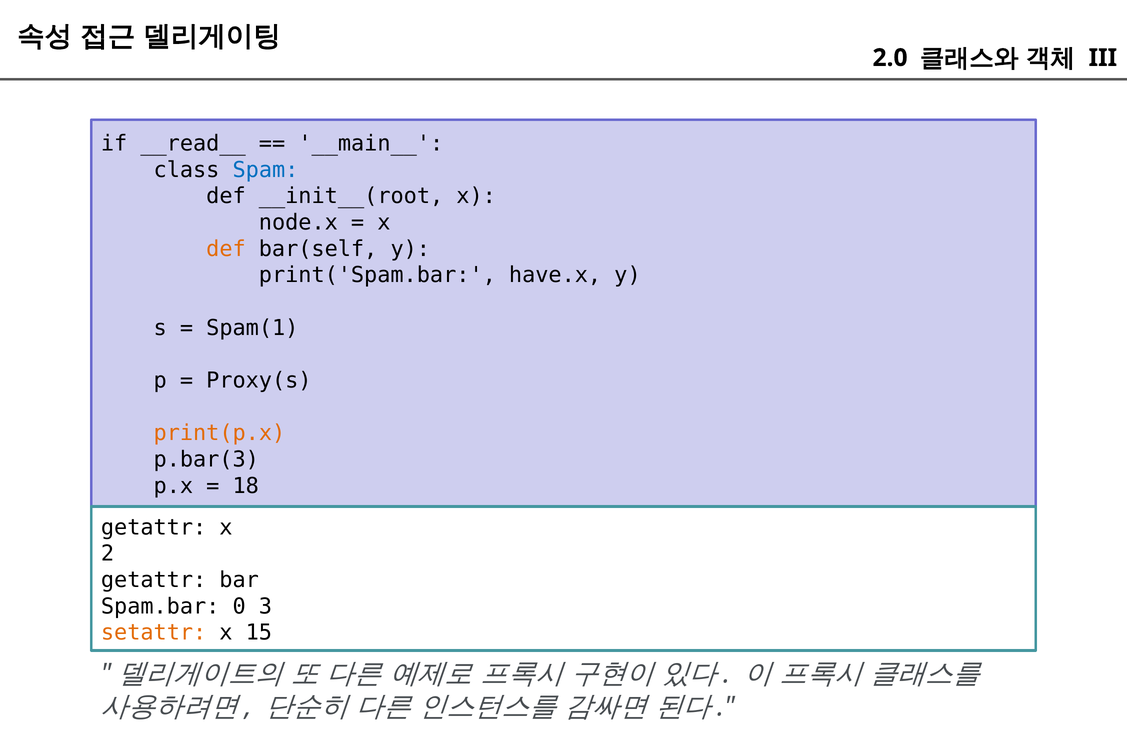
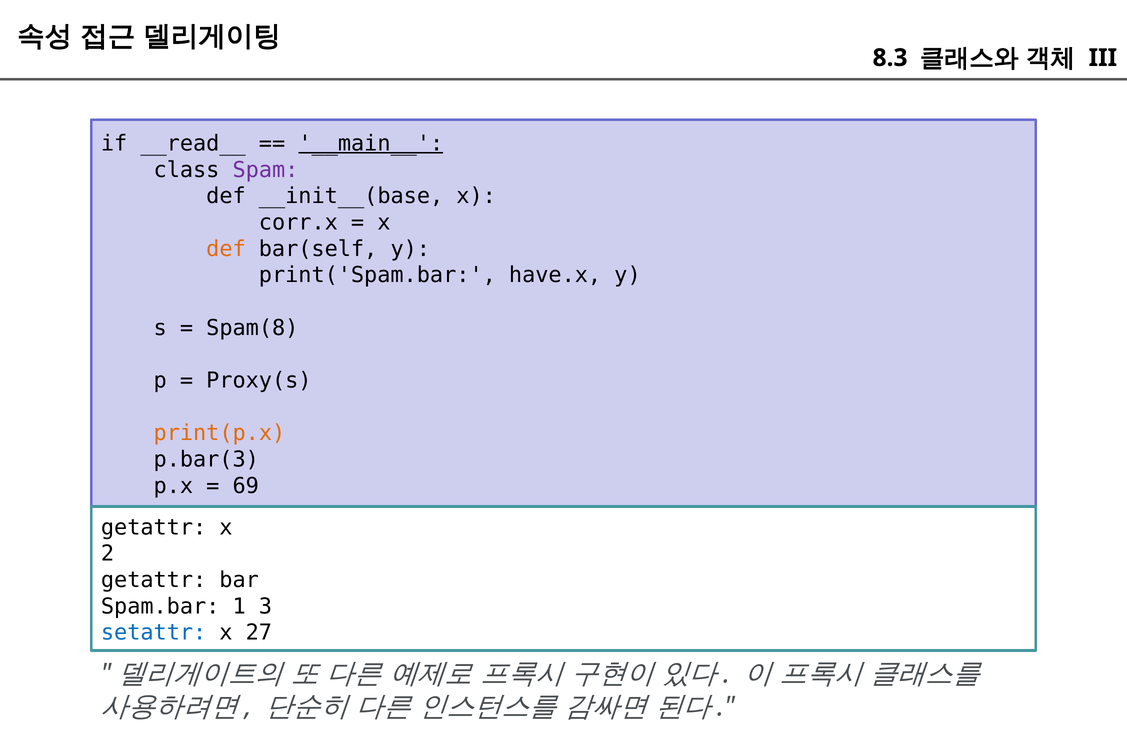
2.0: 2.0 -> 8.3 (890, 58)
__main__ underline: none -> present (371, 143)
Spam colour: blue -> purple (265, 170)
__init__(root: __init__(root -> __init__(base (351, 196)
node.x: node.x -> corr.x (298, 222)
Spam(1: Spam(1 -> Spam(8 (252, 327)
18: 18 -> 69 (246, 485)
0: 0 -> 1 (239, 606)
setattr colour: orange -> blue (154, 632)
15: 15 -> 27 (259, 632)
